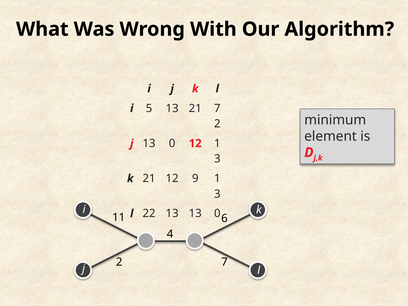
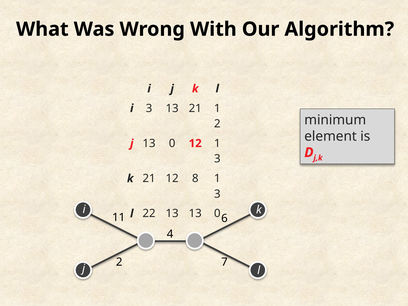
i 5: 5 -> 3 (149, 108)
21 7: 7 -> 1 (217, 108)
9: 9 -> 8 (195, 178)
